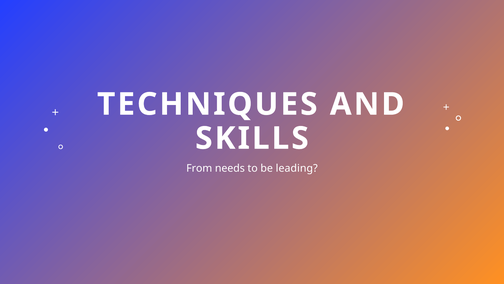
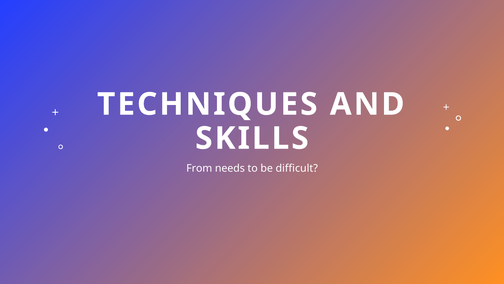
leading: leading -> difficult (297, 168)
